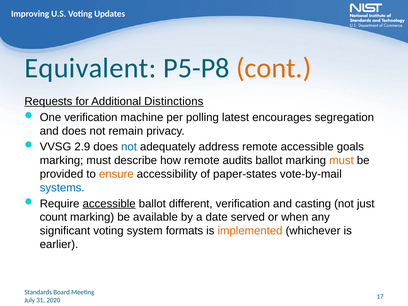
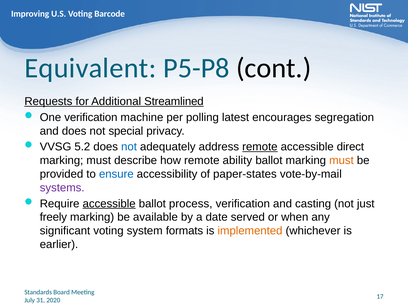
Updates: Updates -> Barcode (110, 14)
cont colour: orange -> black (274, 68)
Distinctions: Distinctions -> Streamlined (174, 101)
remain: remain -> special (126, 131)
2.9: 2.9 -> 5.2 (82, 147)
remote underline: none -> present (260, 147)
goals: goals -> direct (350, 147)
audits: audits -> ability (237, 160)
ensure colour: orange -> blue (116, 174)
systems colour: blue -> purple (62, 188)
different: different -> process (191, 204)
count: count -> freely (53, 217)
